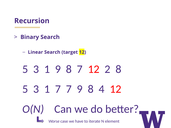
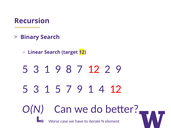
2 8: 8 -> 9 (118, 69)
1 7: 7 -> 5 (58, 89)
7 9 8: 8 -> 1 (91, 89)
